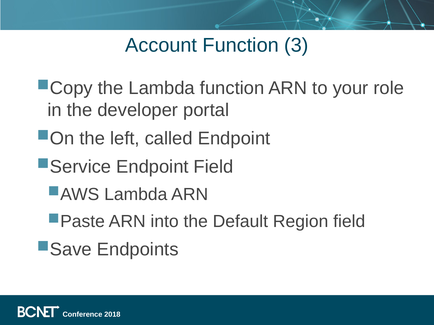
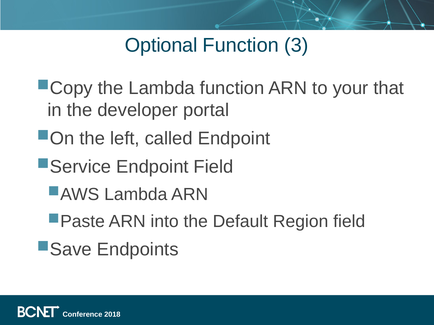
Account: Account -> Optional (161, 45)
role: role -> that (389, 88)
